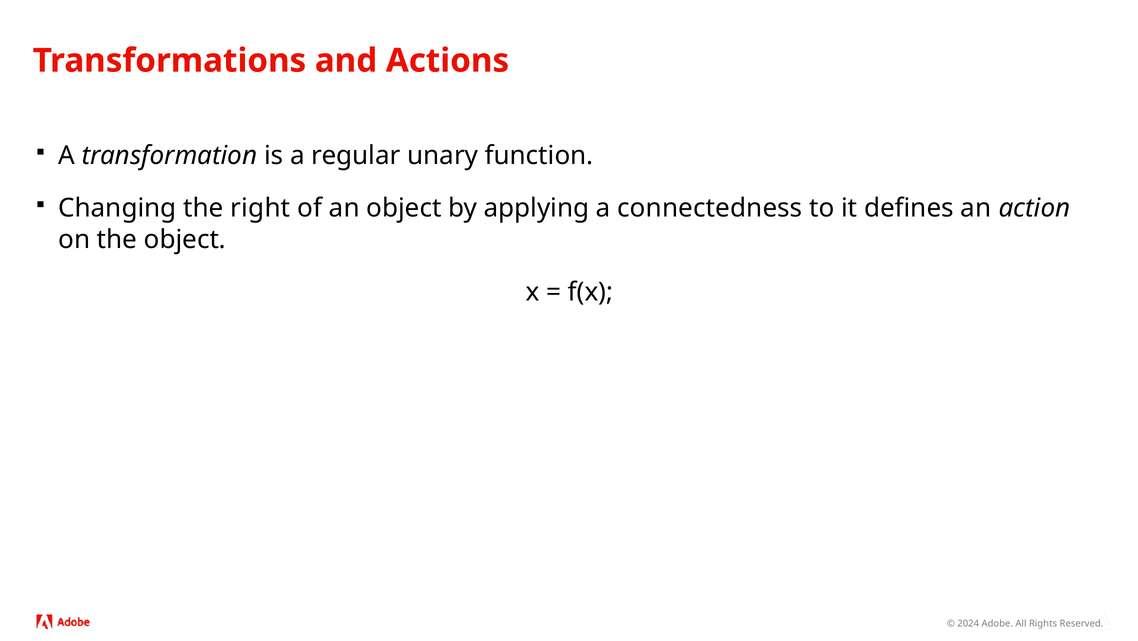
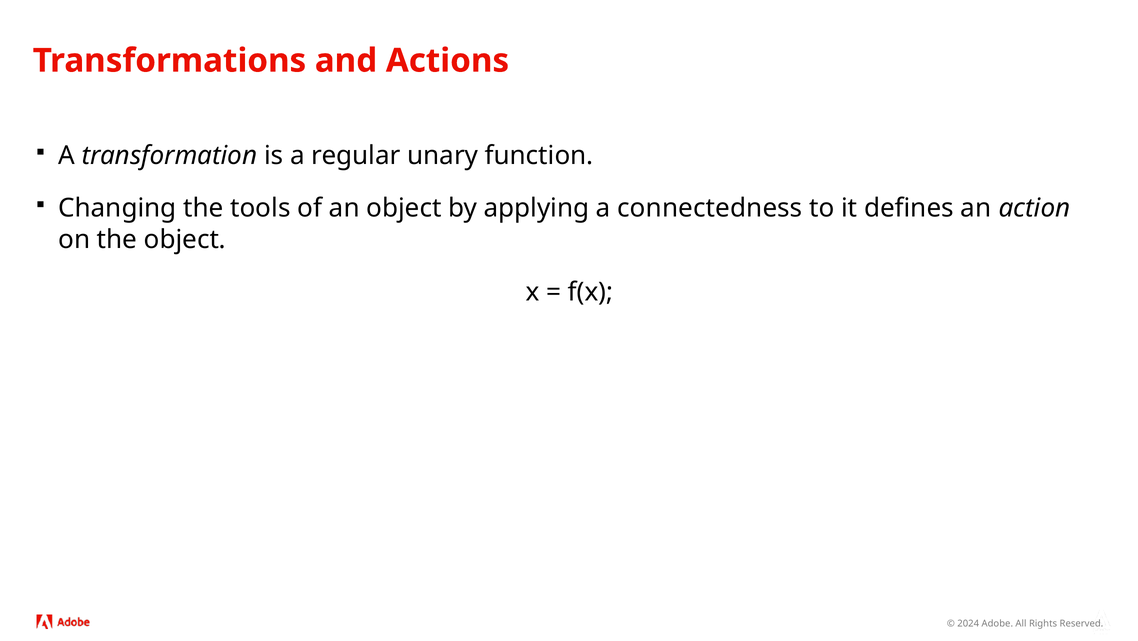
right: right -> tools (260, 208)
